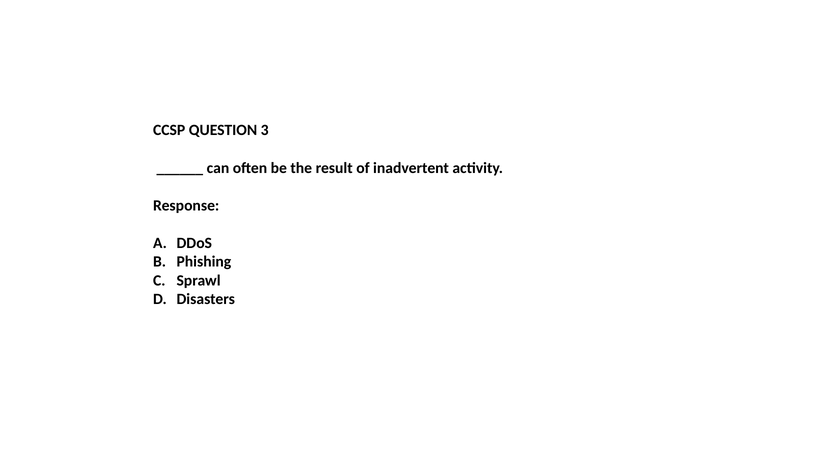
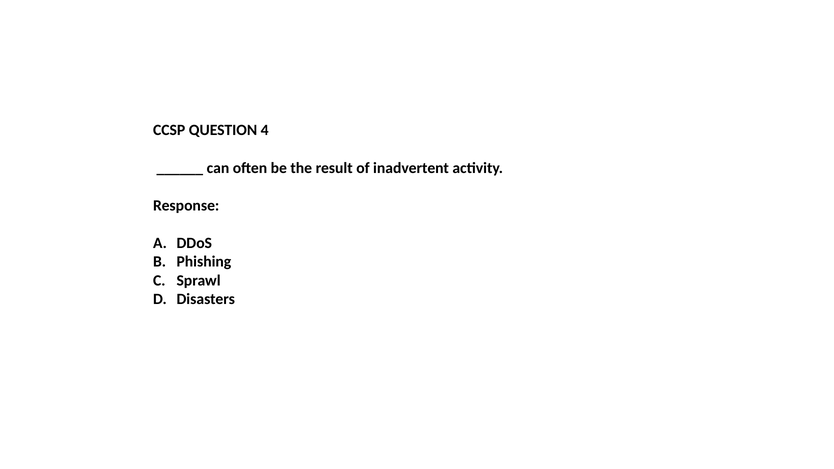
3: 3 -> 4 (265, 130)
